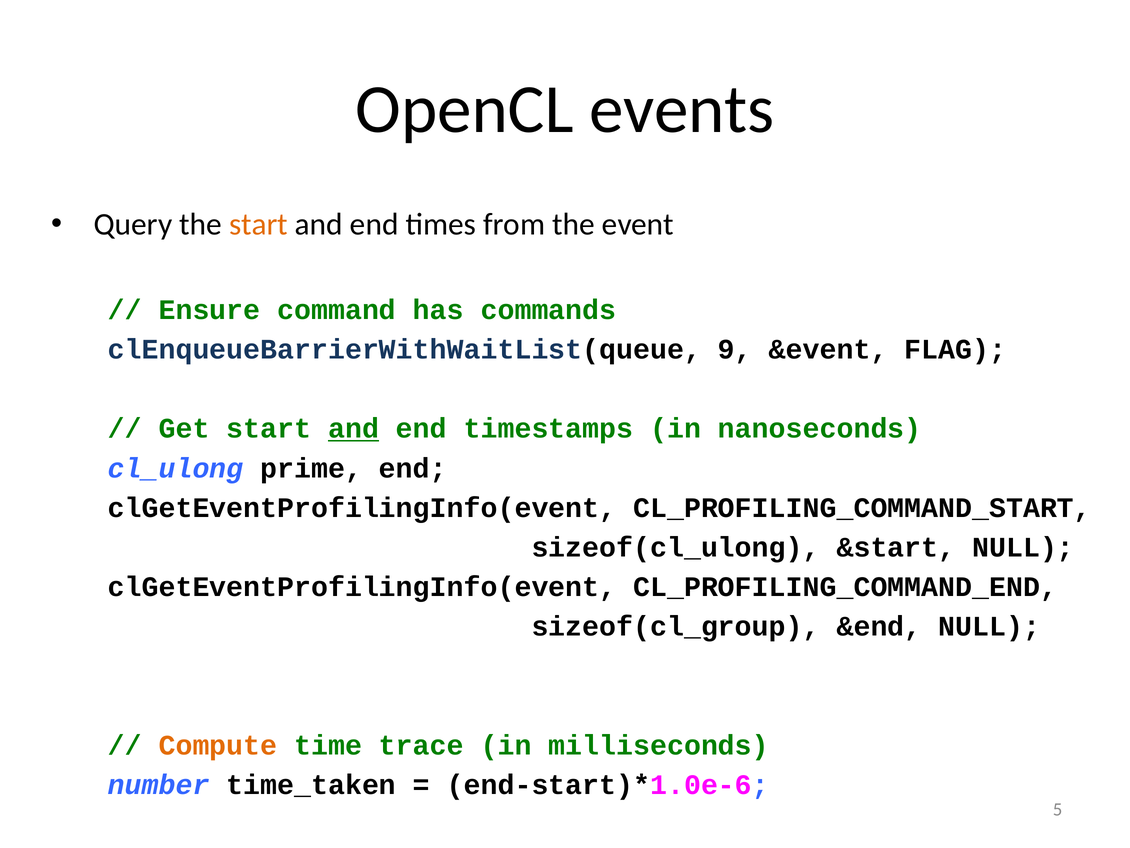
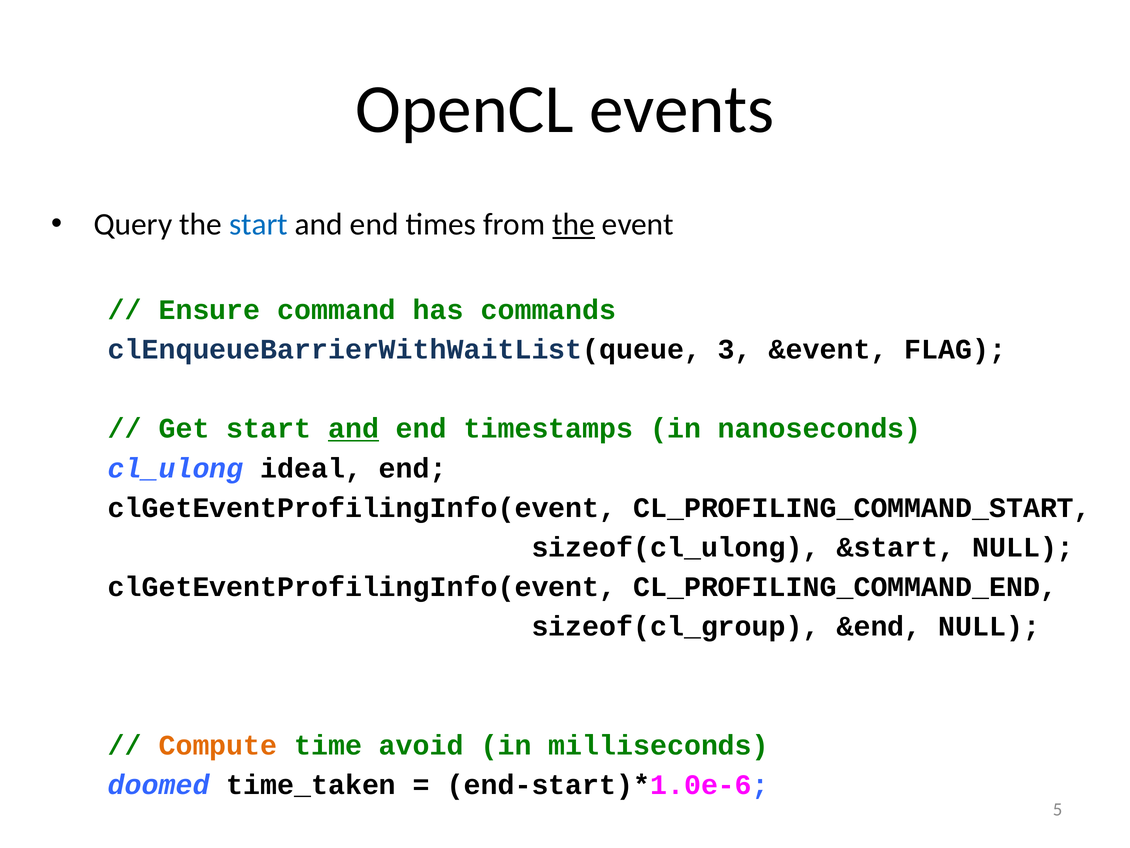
start colour: orange -> blue (258, 224)
the underline: none -> present (574, 224)
9: 9 -> 3 (735, 349)
prime: prime -> ideal (311, 468)
trace: trace -> avoid (421, 745)
number: number -> doomed (159, 784)
